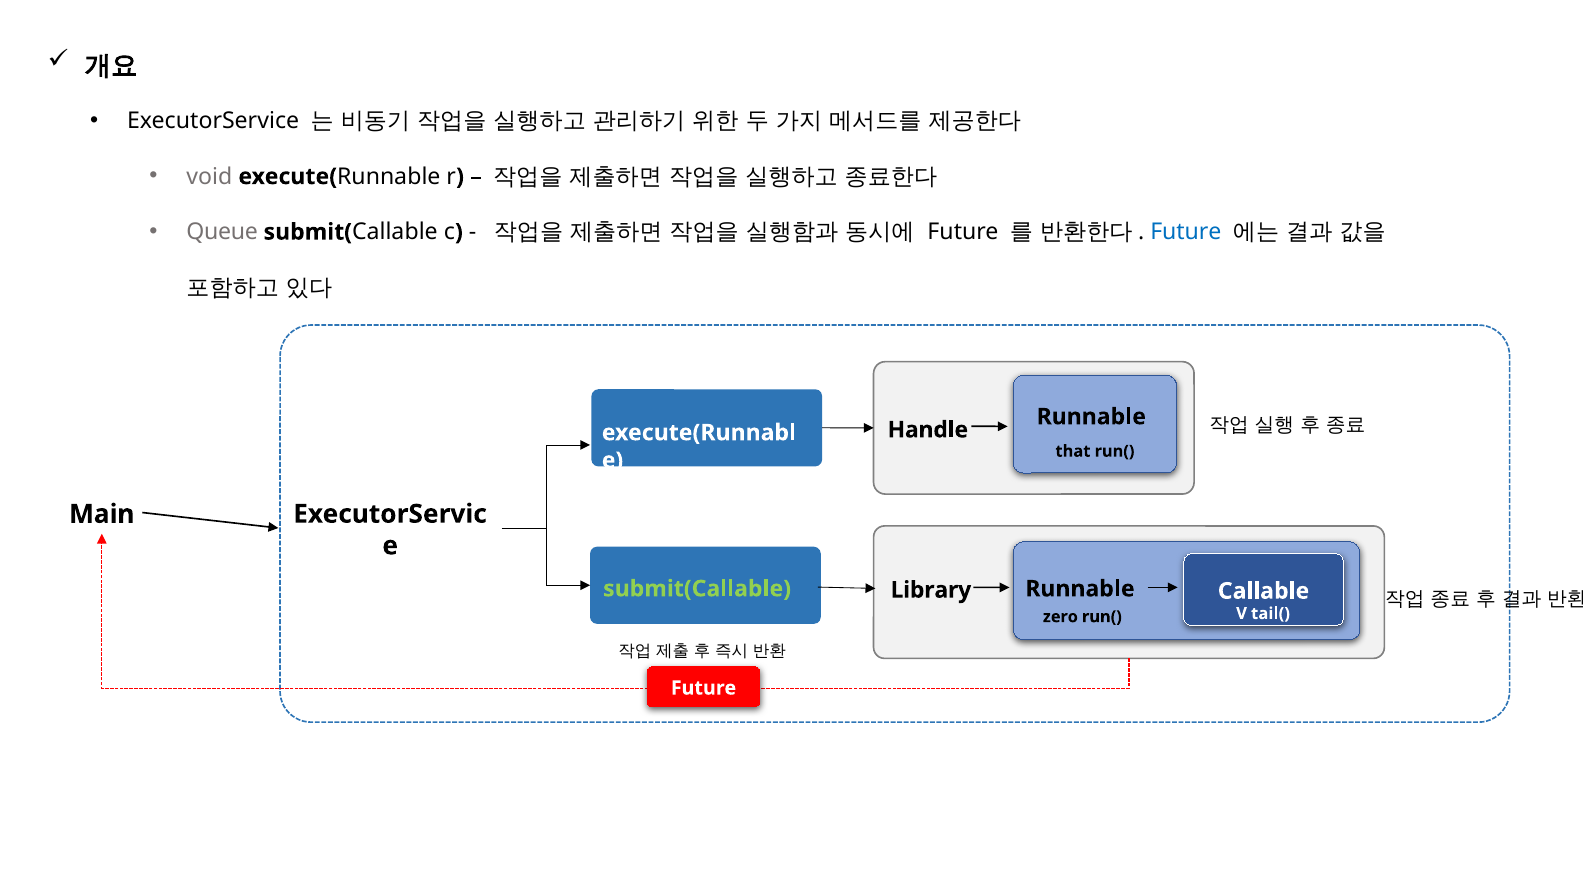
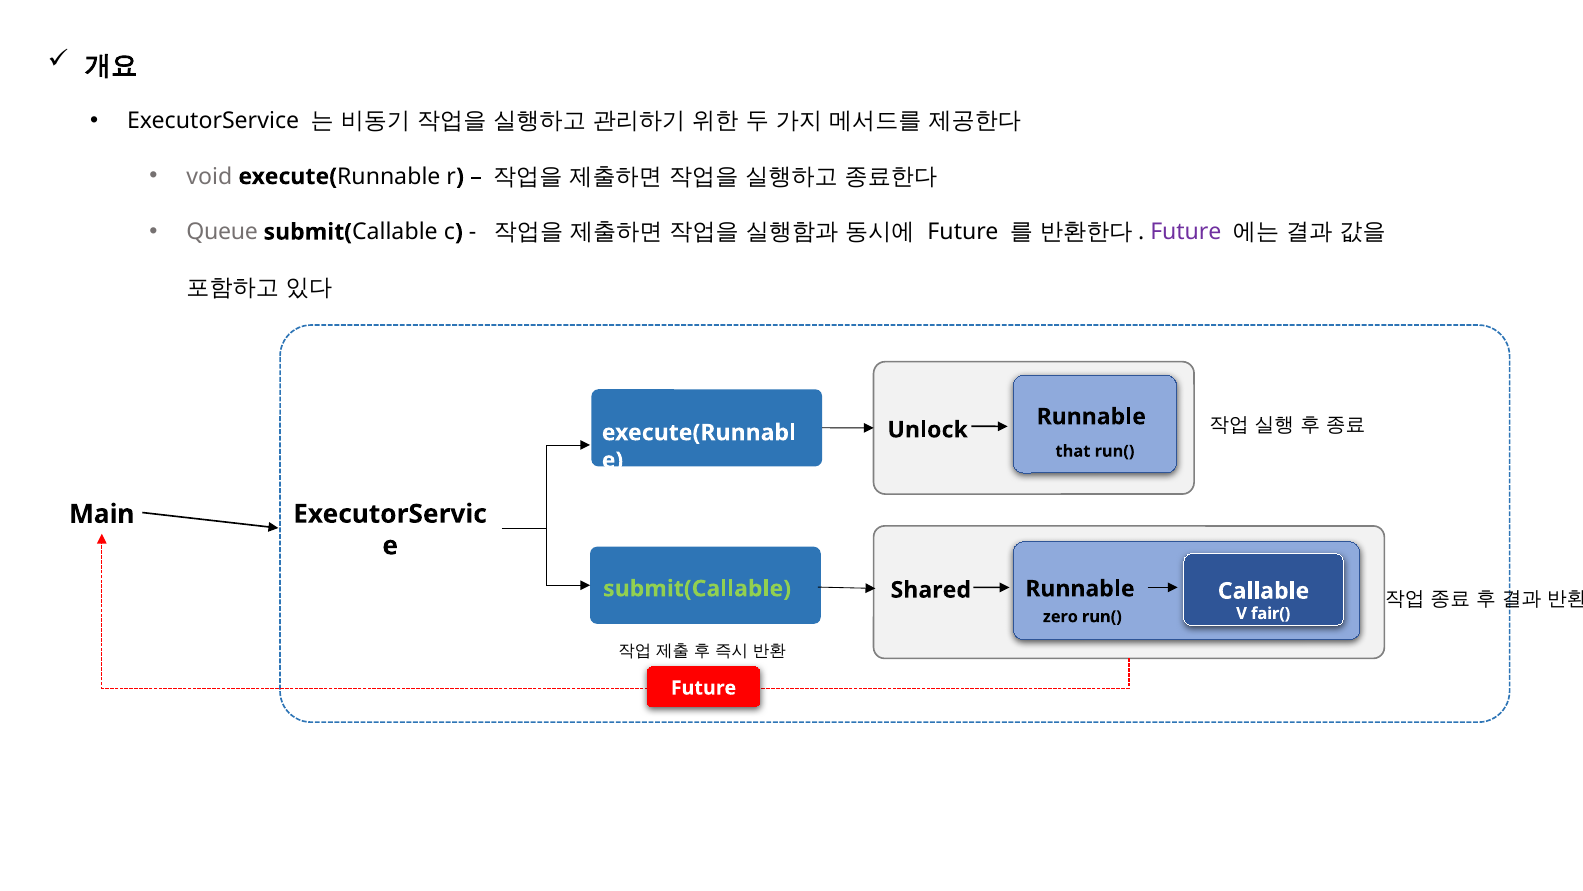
Future colour: blue -> purple (1186, 232)
Handle: Handle -> Unlock (928, 430)
Library: Library -> Shared (931, 590)
tail(: tail( -> fair( (1271, 613)
